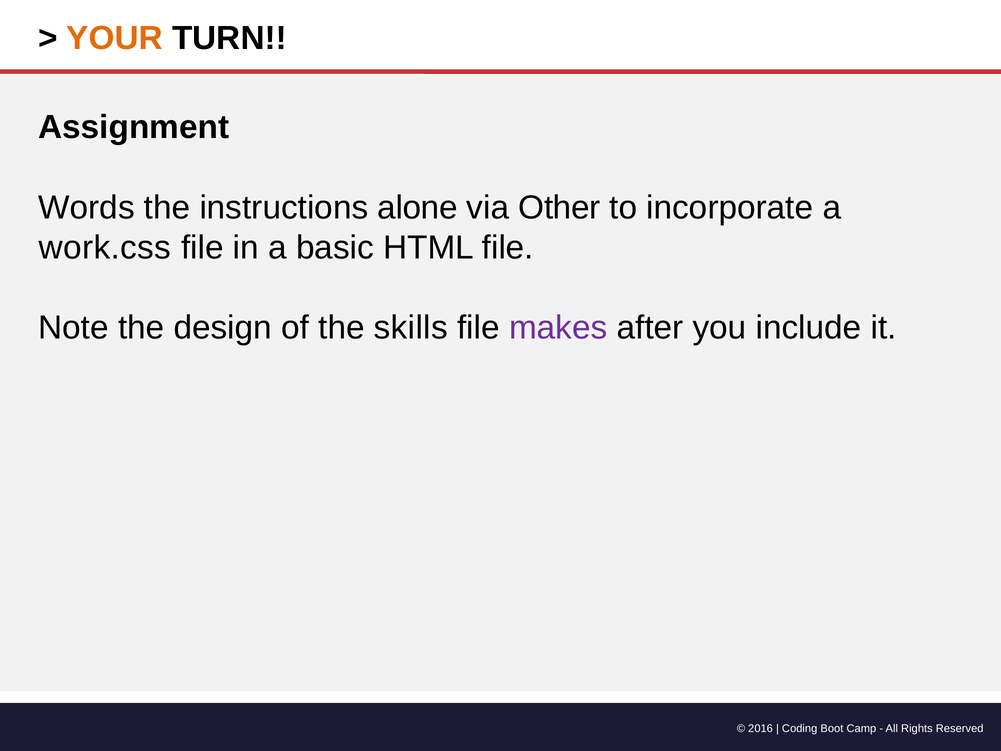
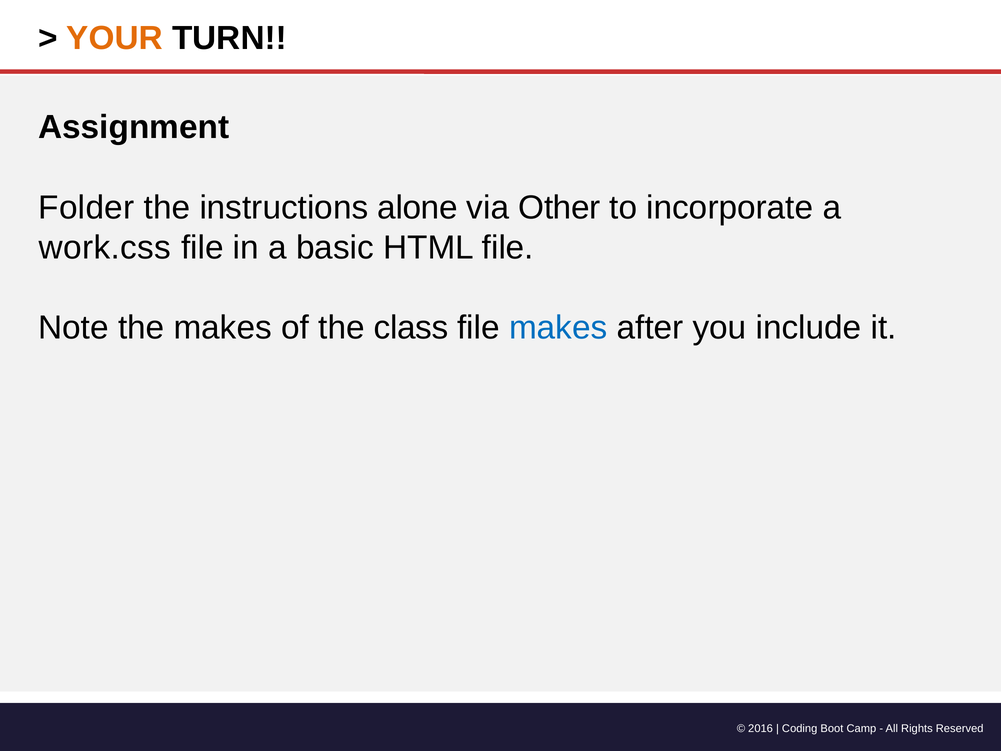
Words: Words -> Folder (86, 207)
the design: design -> makes (223, 328)
skills: skills -> class (411, 328)
makes colour: purple -> blue (558, 328)
